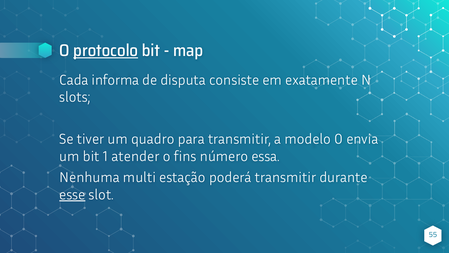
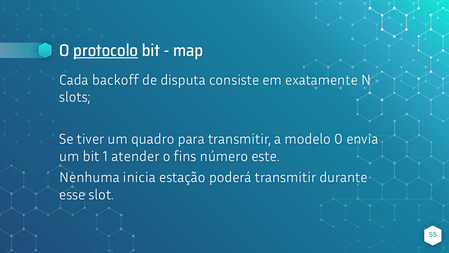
informa: informa -> backoff (115, 80)
essa: essa -> este (266, 156)
multi: multi -> inicia (139, 177)
esse underline: present -> none (72, 194)
